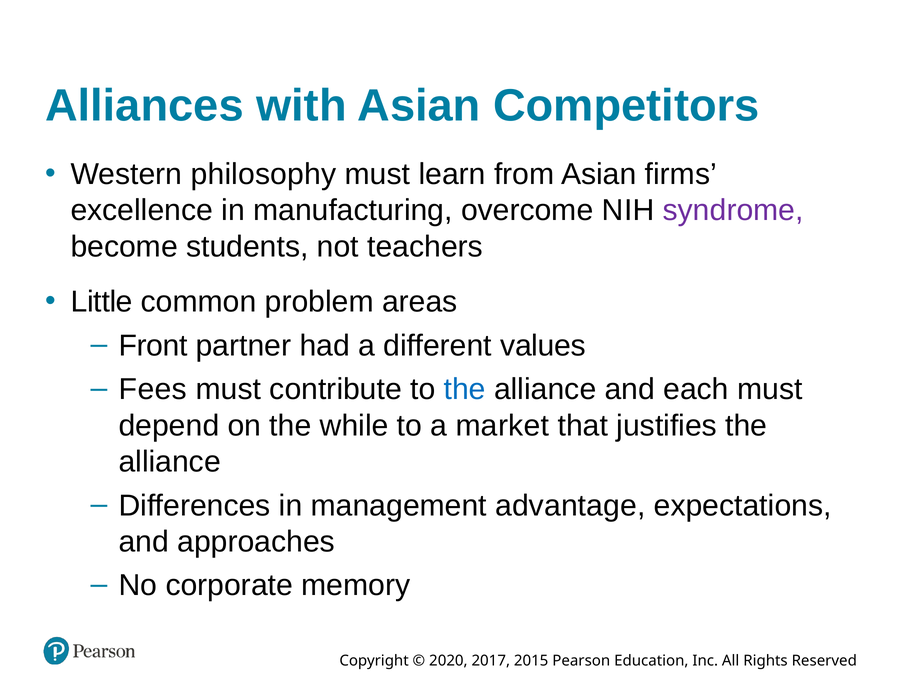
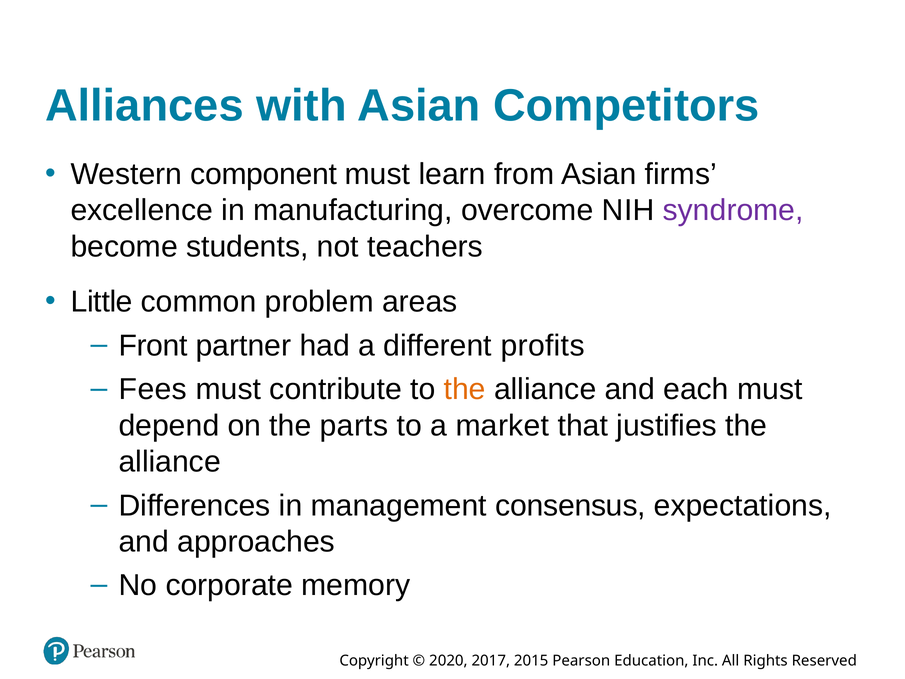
philosophy: philosophy -> component (264, 174)
values: values -> profits (543, 345)
the colour: blue -> orange (465, 389)
while: while -> parts (354, 425)
advantage: advantage -> consensus (570, 505)
